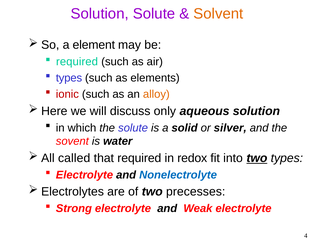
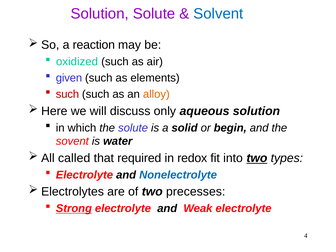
Solvent colour: orange -> blue (218, 14)
element: element -> reaction (94, 45)
required: required -> oxidized (77, 62)
types: types -> given (69, 78)
ionic: ionic -> such (67, 94)
silver: silver -> begin (230, 128)
Strong underline: none -> present (74, 208)
